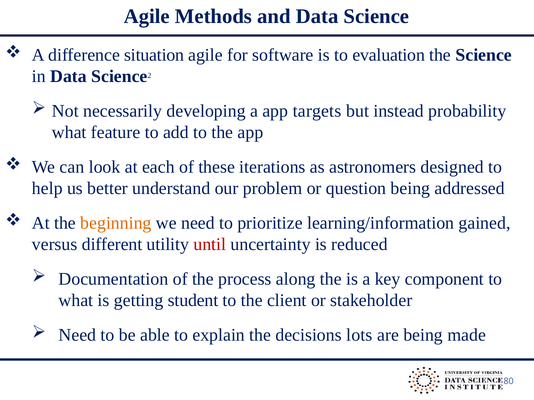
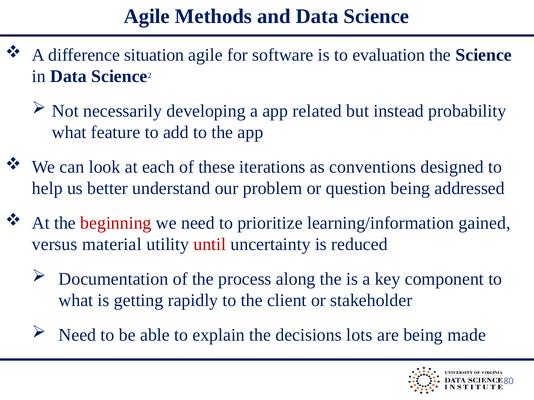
targets: targets -> related (317, 111)
astronomers: astronomers -> conventions (373, 167)
beginning colour: orange -> red (116, 223)
different: different -> material (112, 245)
student: student -> rapidly (193, 301)
